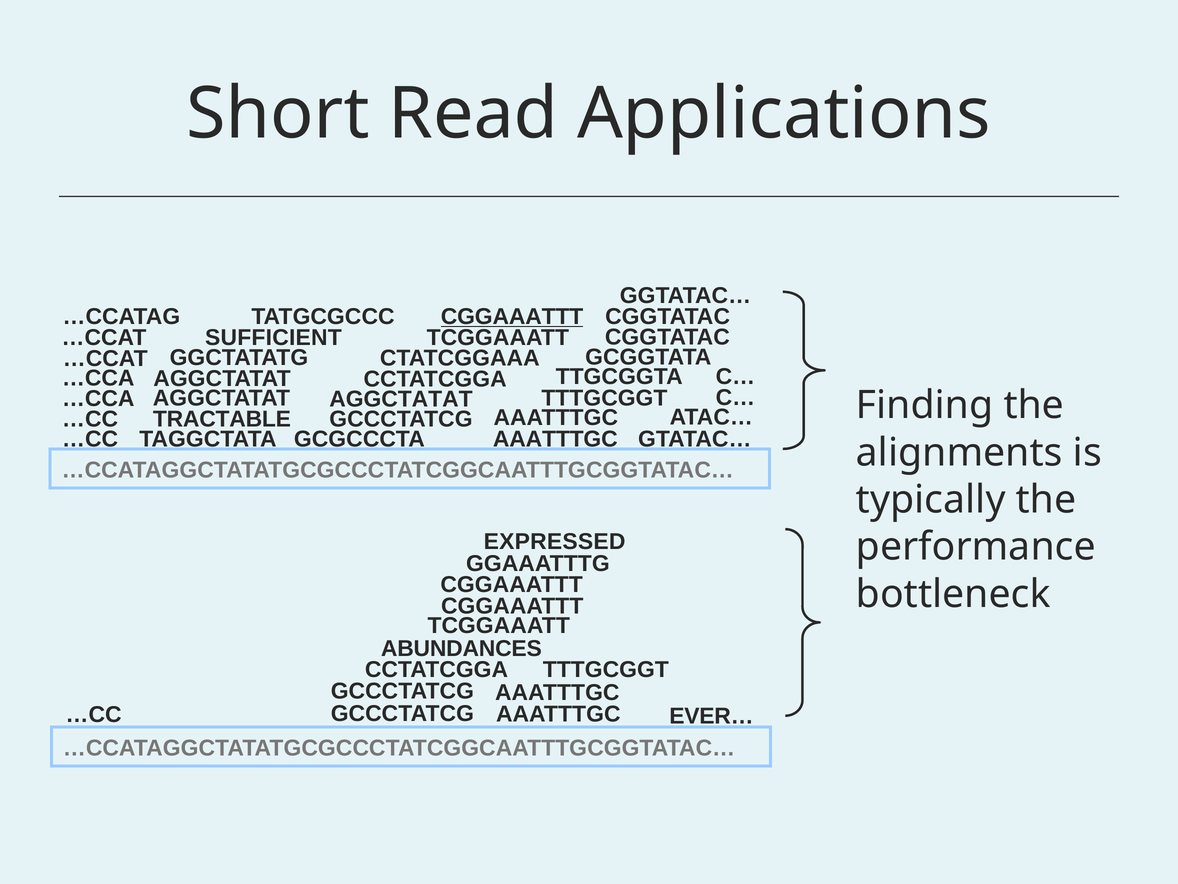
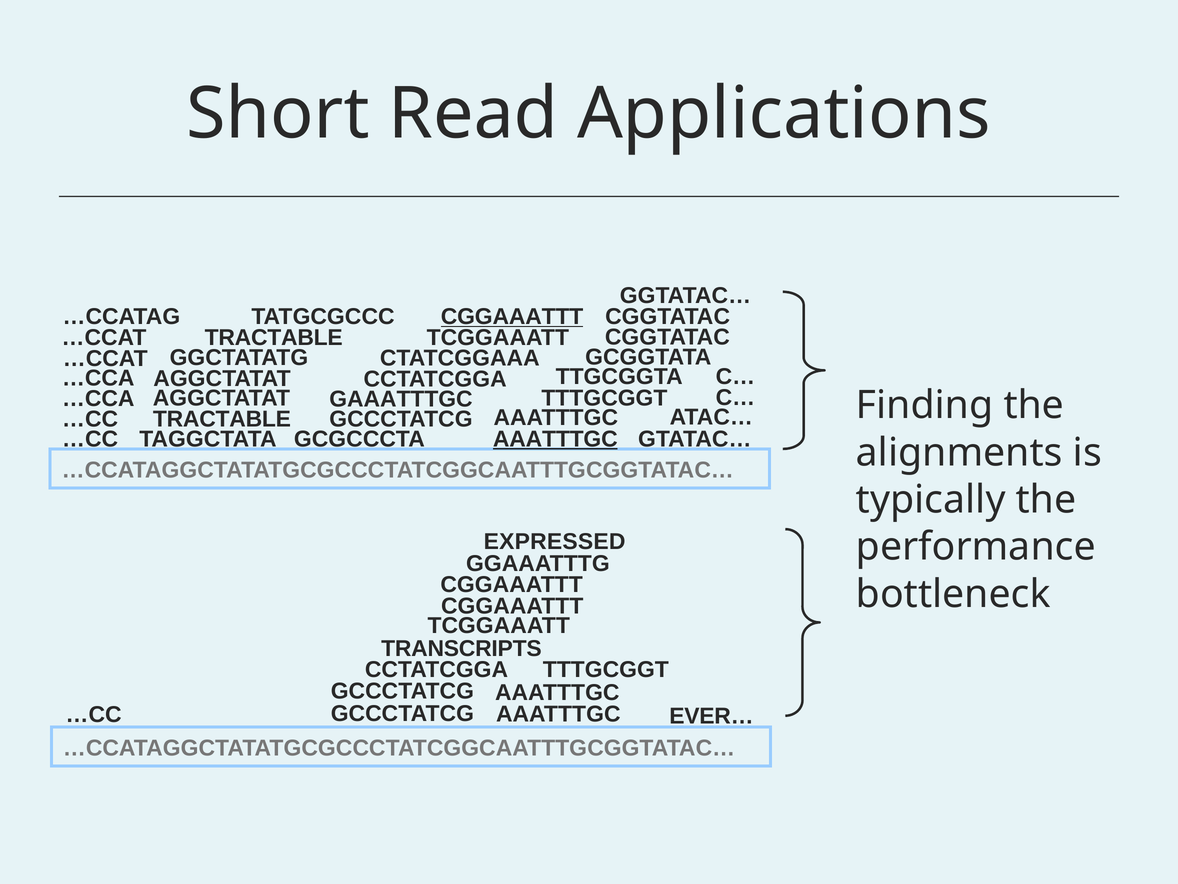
SUFFICIENT: SUFFICIENT -> TRACTABLE (274, 337)
AGGCTATAT: AGGCTATAT -> GAAATTTGC (401, 399)
AAATTTGC underline: none -> present (555, 439)
ABUNDANCES: ABUNDANCES -> TRANSCRIPTS (461, 648)
